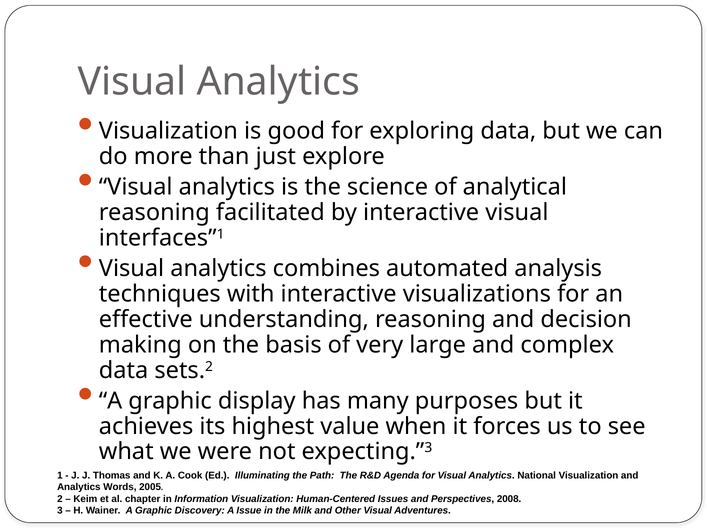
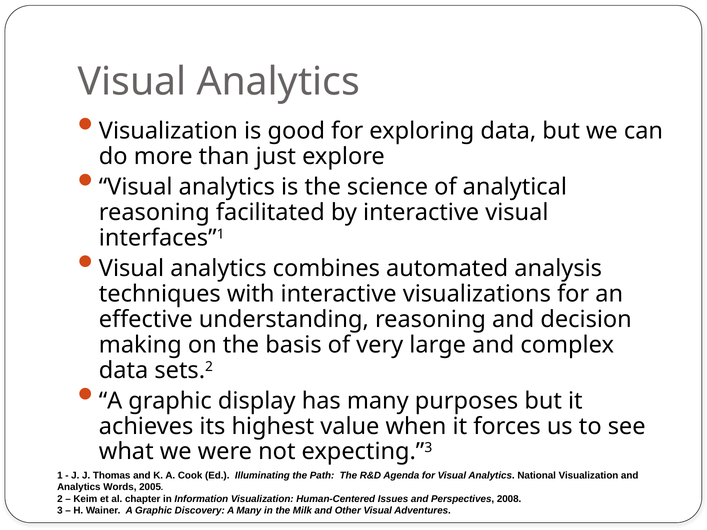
A Issue: Issue -> Many (249, 511)
